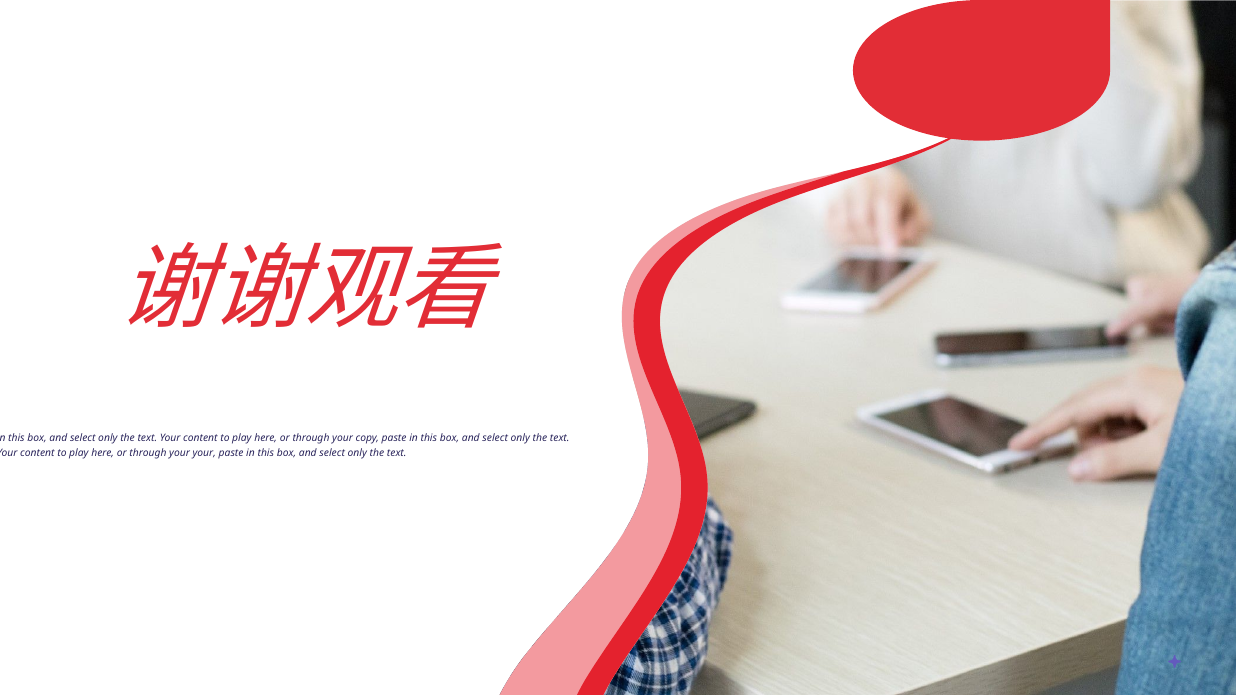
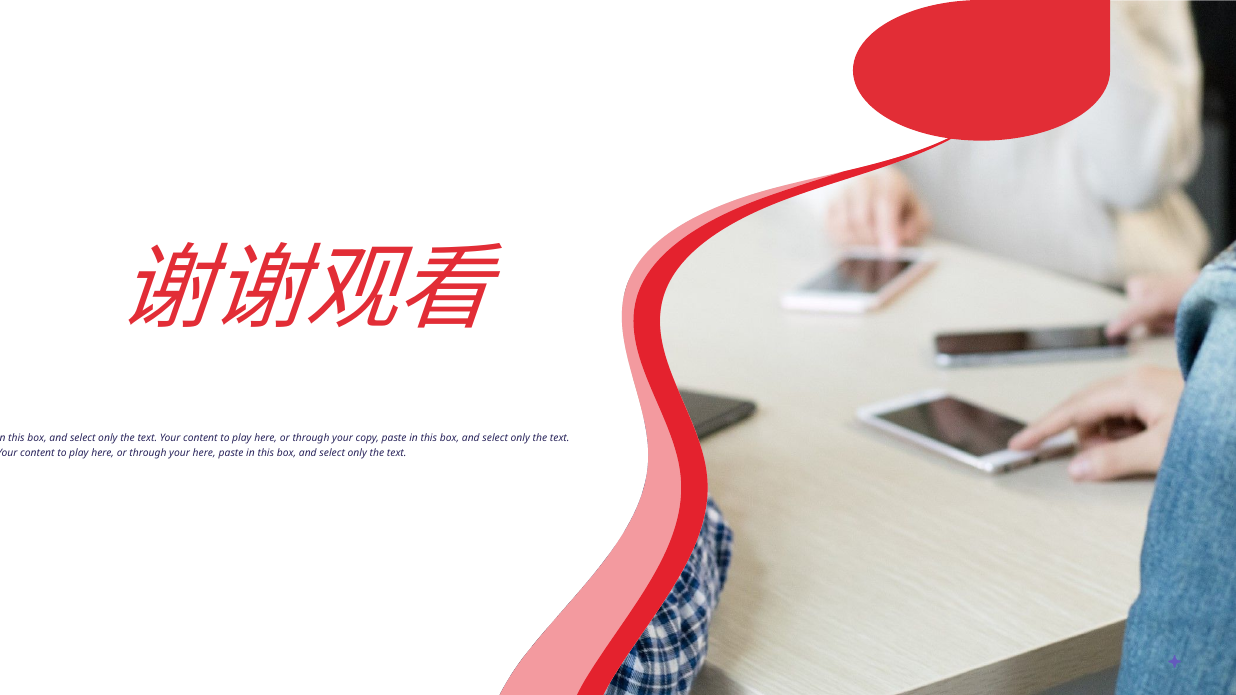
your your: your -> here (204, 454)
